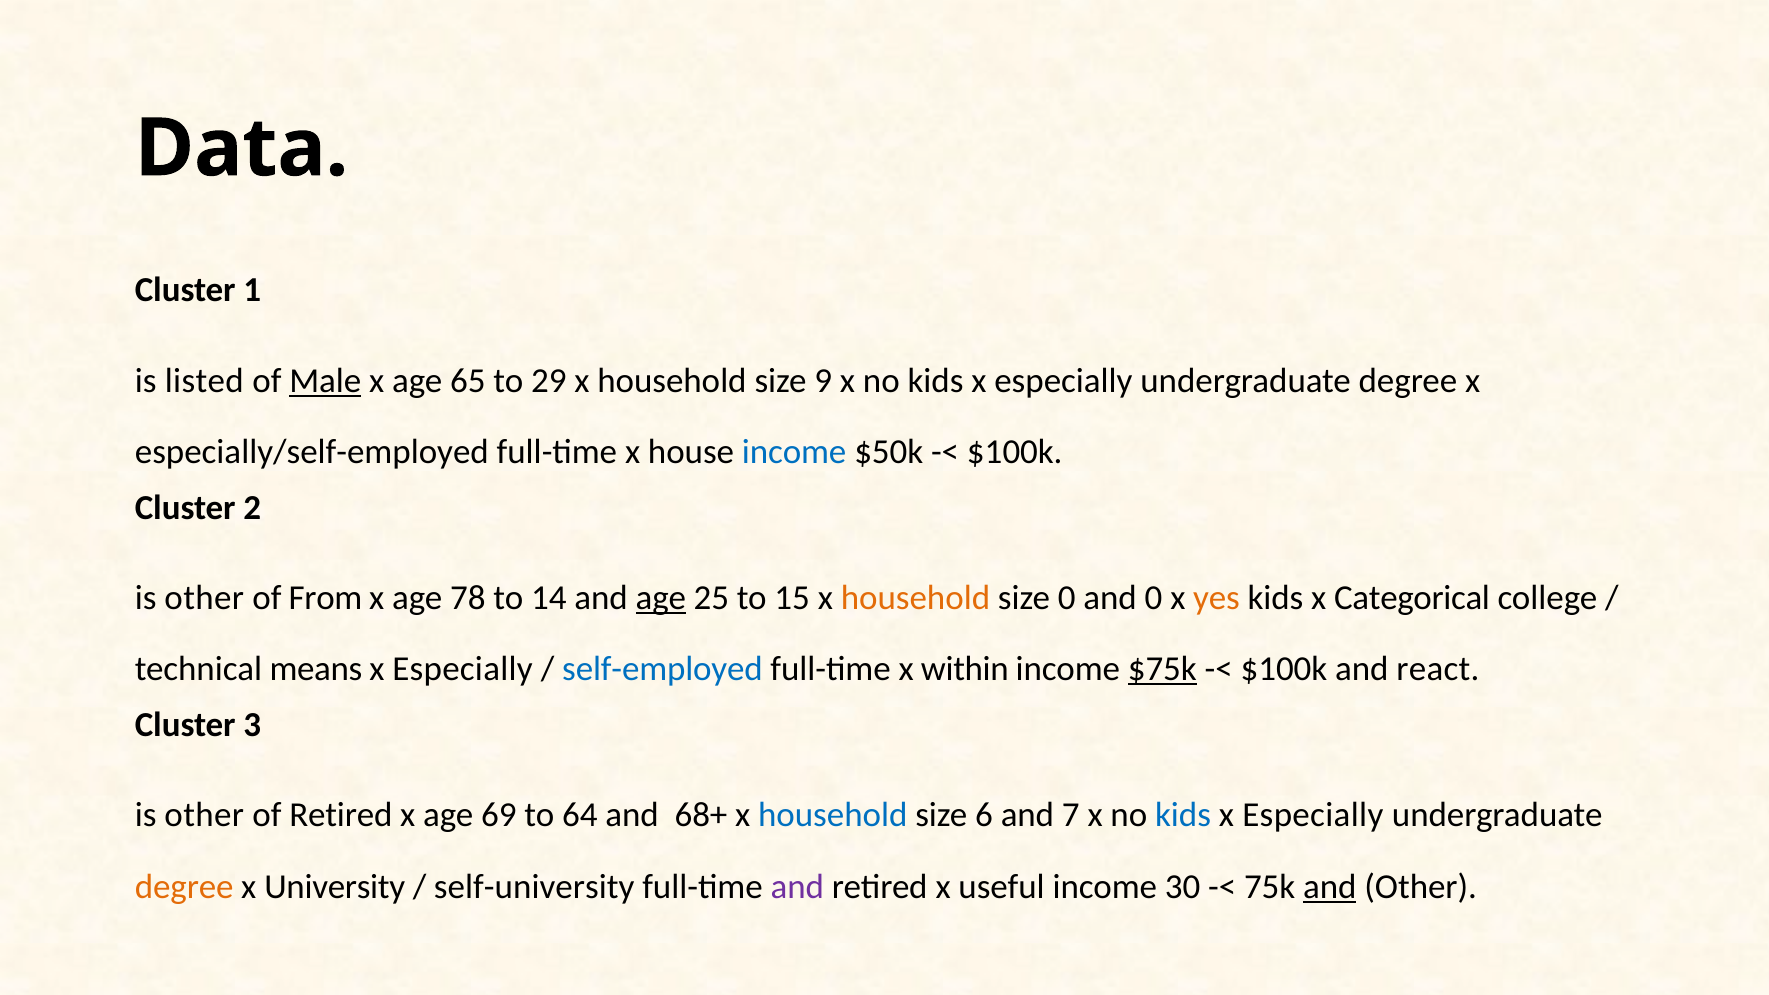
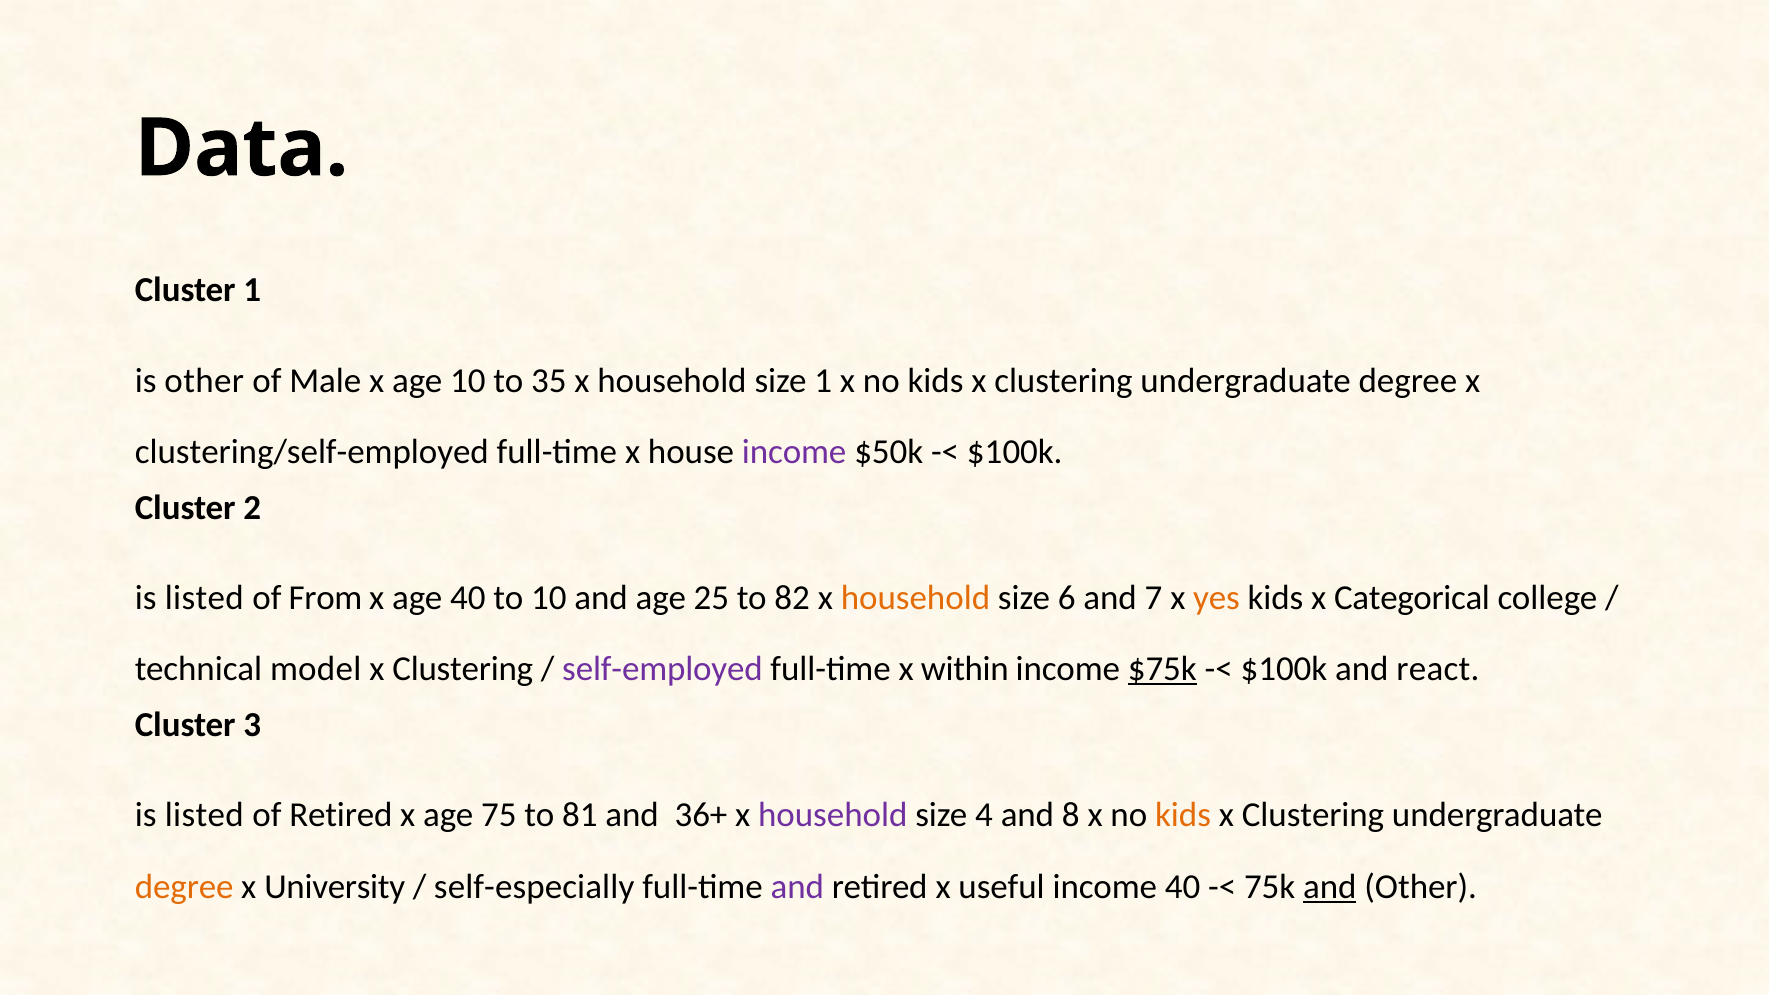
is listed: listed -> other (204, 381)
Male underline: present -> none (325, 381)
age 65: 65 -> 10 (468, 381)
29: 29 -> 35 (549, 381)
size 9: 9 -> 1 (823, 381)
especially: especially -> clustering (1063, 381)
especially/self-employed: especially/self-employed -> clustering/self-employed (312, 452)
income colour: blue -> purple (794, 452)
other: other -> listed (204, 598)
age 78: 78 -> 40 (468, 598)
to 14: 14 -> 10 (549, 598)
age underline: present -> none (661, 598)
15: 15 -> 82 (792, 598)
size 0: 0 -> 6 (1067, 598)
and 0: 0 -> 7 (1154, 598)
means: means -> model (316, 669)
Especially: Especially -> Clustering (463, 669)
self-employed colour: blue -> purple (663, 669)
other: other -> listed (204, 815)
69: 69 -> 75 (499, 815)
64: 64 -> 81 (580, 815)
68+: 68+ -> 36+ (701, 815)
household colour: blue -> purple (833, 815)
6: 6 -> 4 (984, 815)
7: 7 -> 8 (1071, 815)
kids colour: blue -> orange (1183, 815)
Especially: Especially -> Clustering (1313, 815)
self-university: self-university -> self-especially (534, 887)
income 30: 30 -> 40 (1183, 887)
